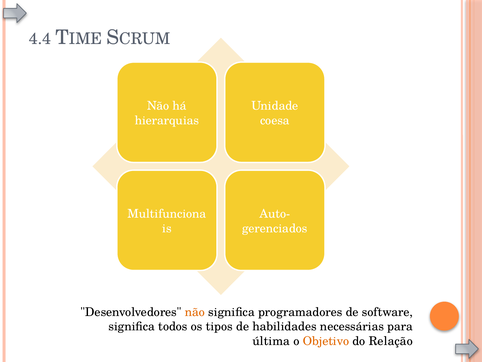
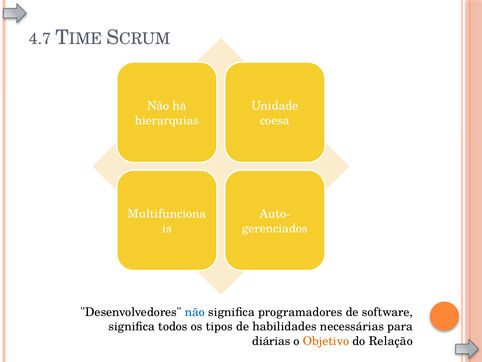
4.4: 4.4 -> 4.7 (40, 39)
não colour: orange -> blue (195, 312)
última: última -> diárias (271, 341)
